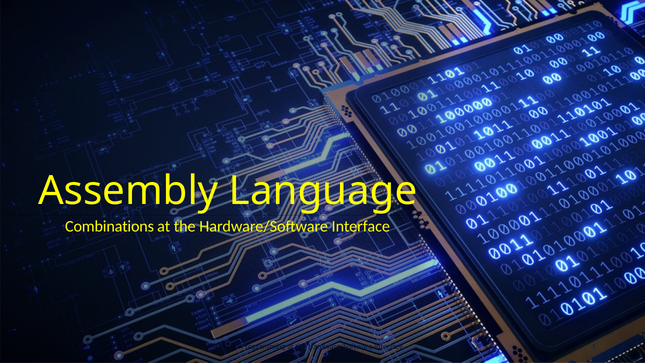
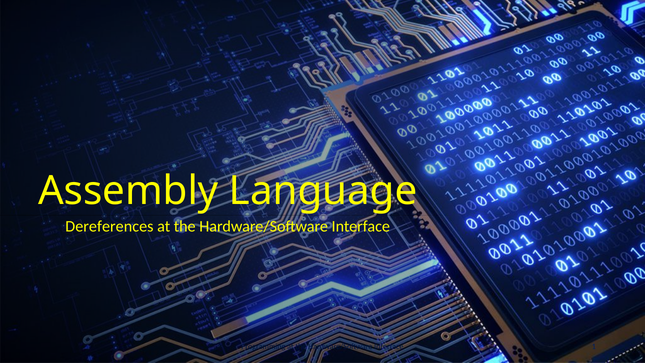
Combinations: Combinations -> Dereferences (109, 226)
